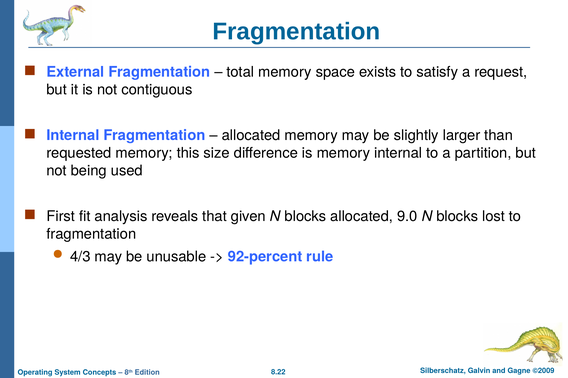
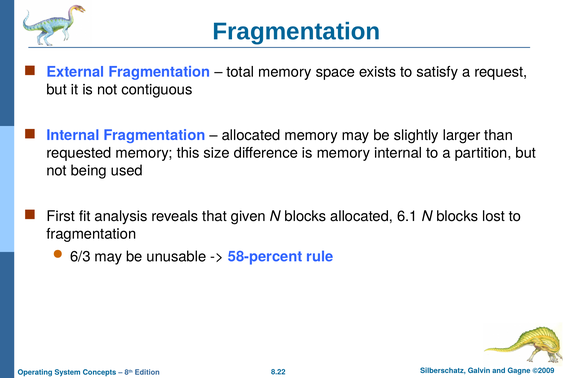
9.0: 9.0 -> 6.1 (407, 217)
4/3: 4/3 -> 6/3 (80, 257)
92-percent: 92-percent -> 58-percent (265, 257)
